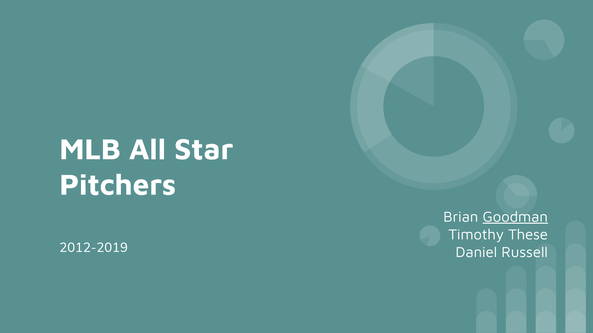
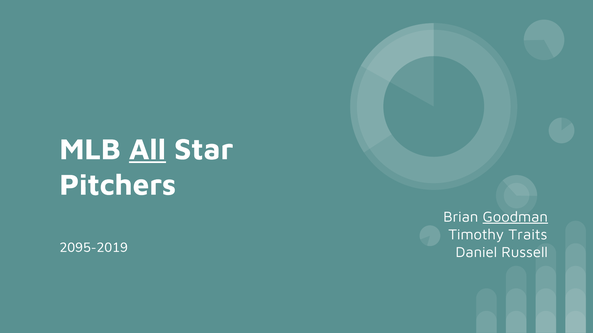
All underline: none -> present (147, 150)
These: These -> Traits (528, 235)
2012-2019: 2012-2019 -> 2095-2019 (94, 248)
